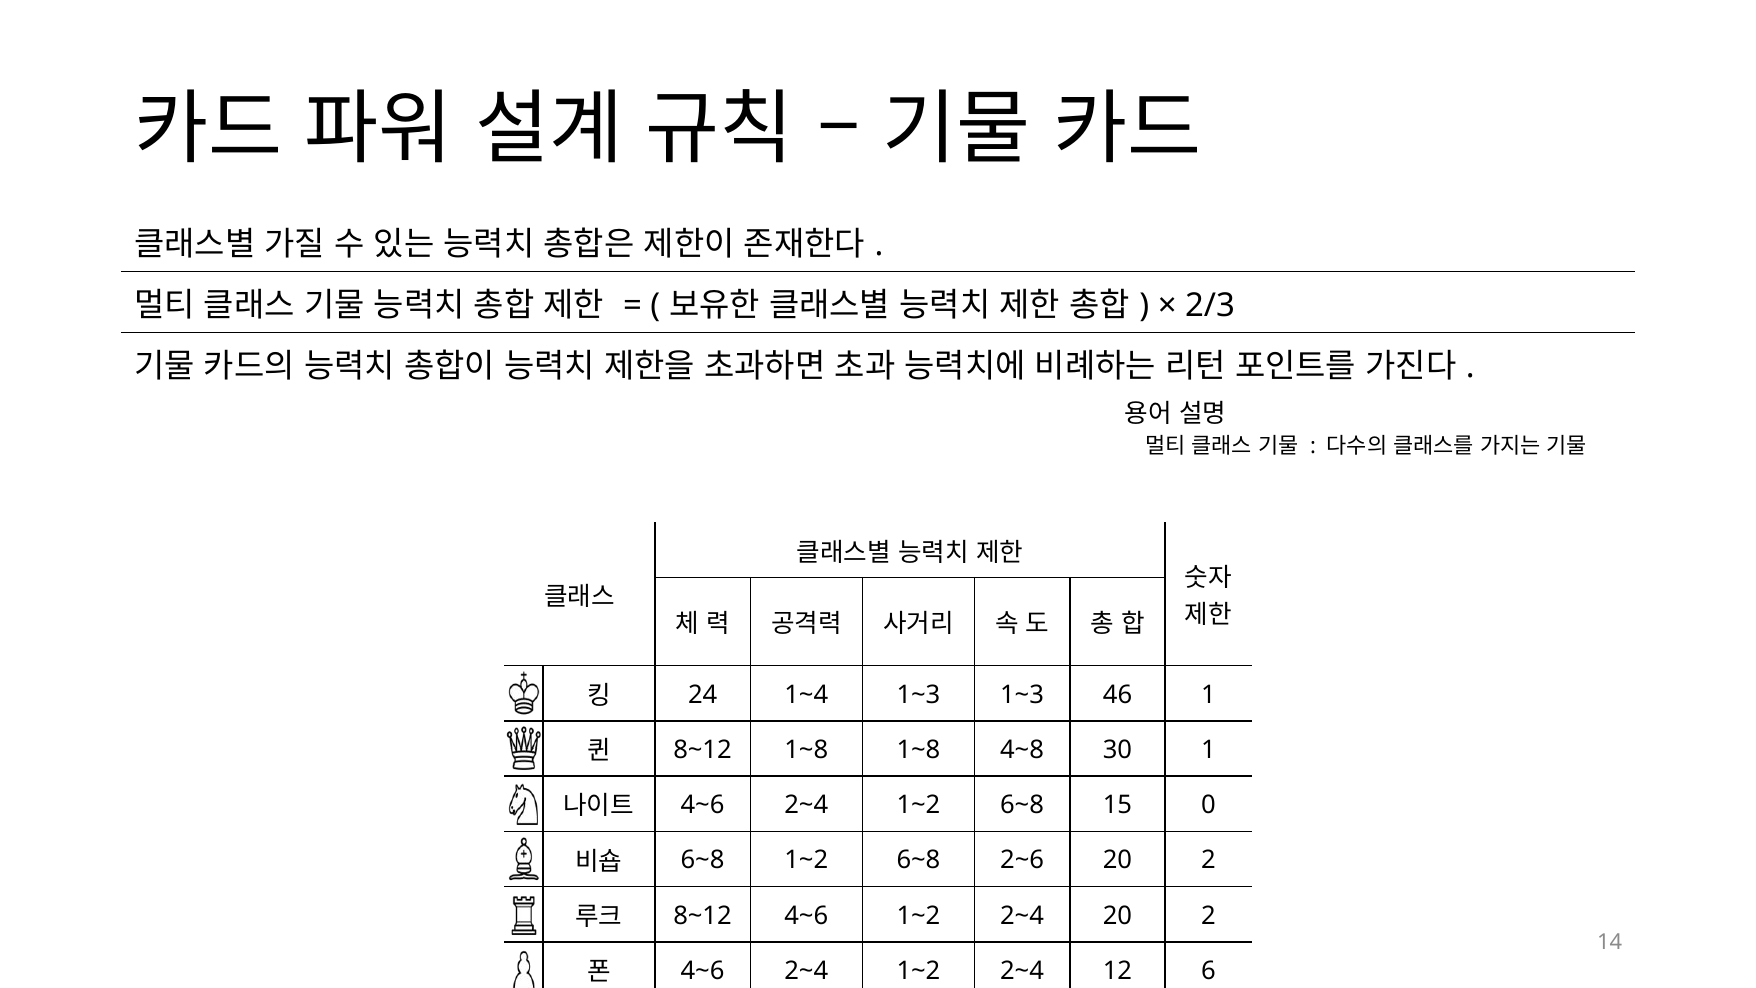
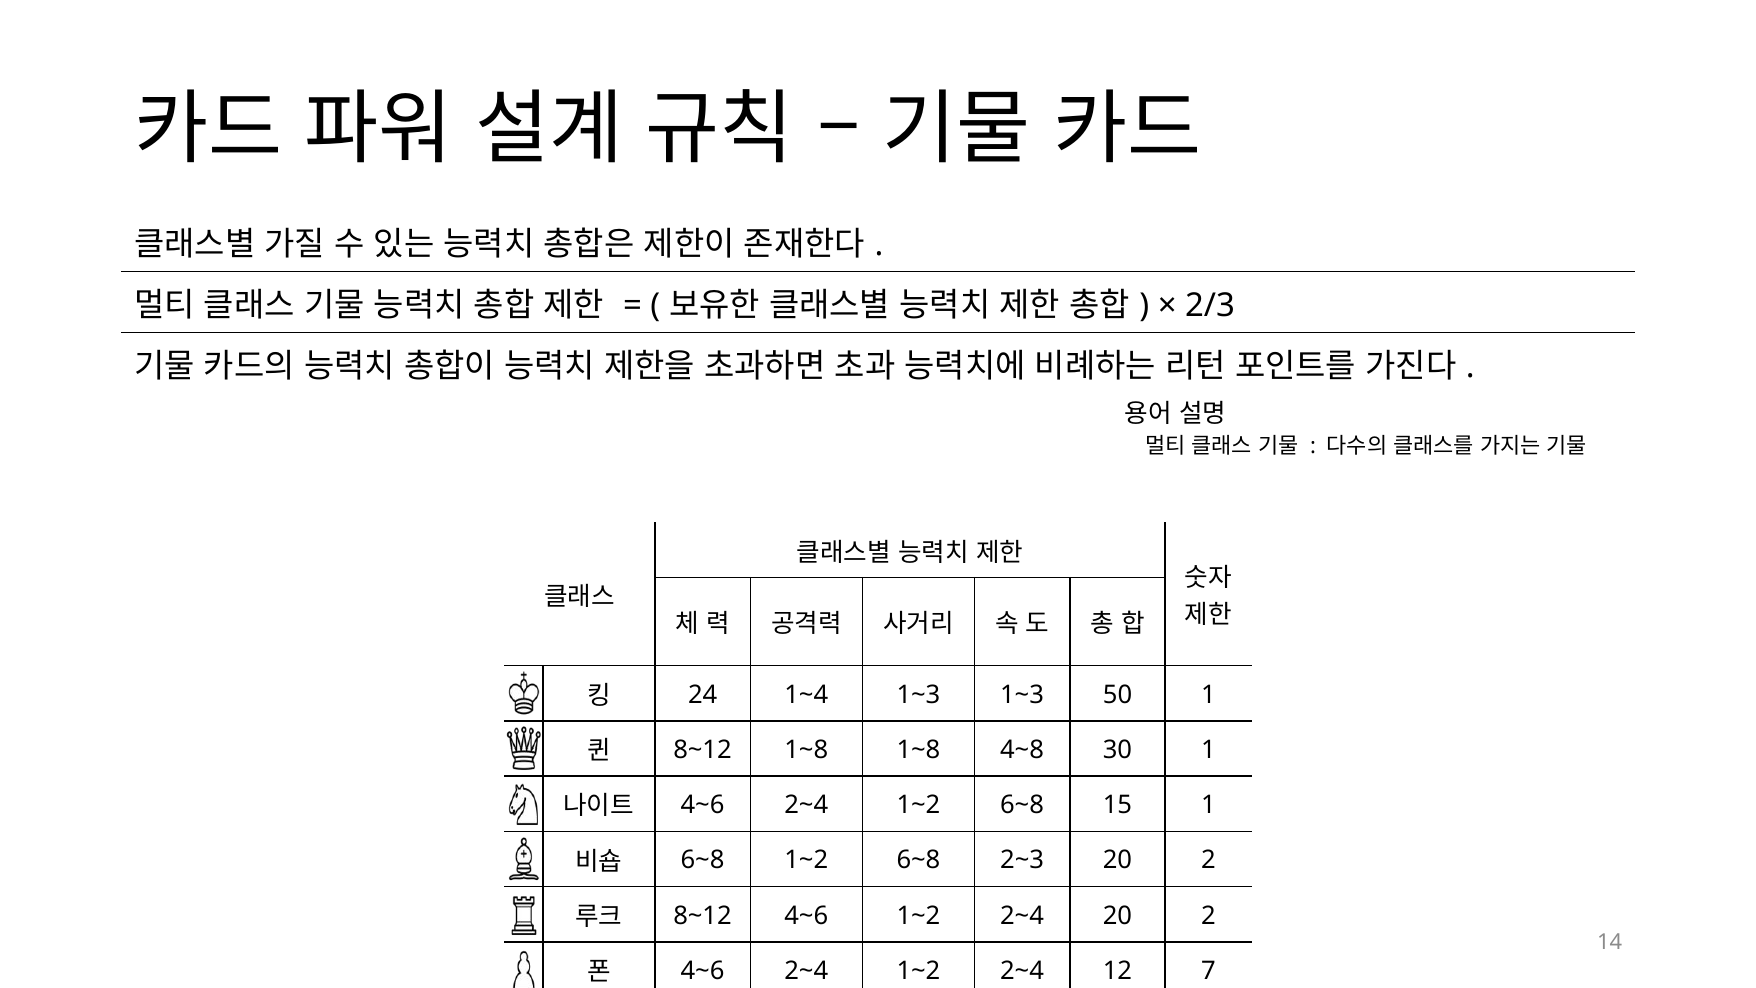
46: 46 -> 50 (1118, 695)
15 0: 0 -> 1 (1209, 805)
2~6: 2~6 -> 2~3 (1022, 860)
6: 6 -> 7 (1209, 971)
